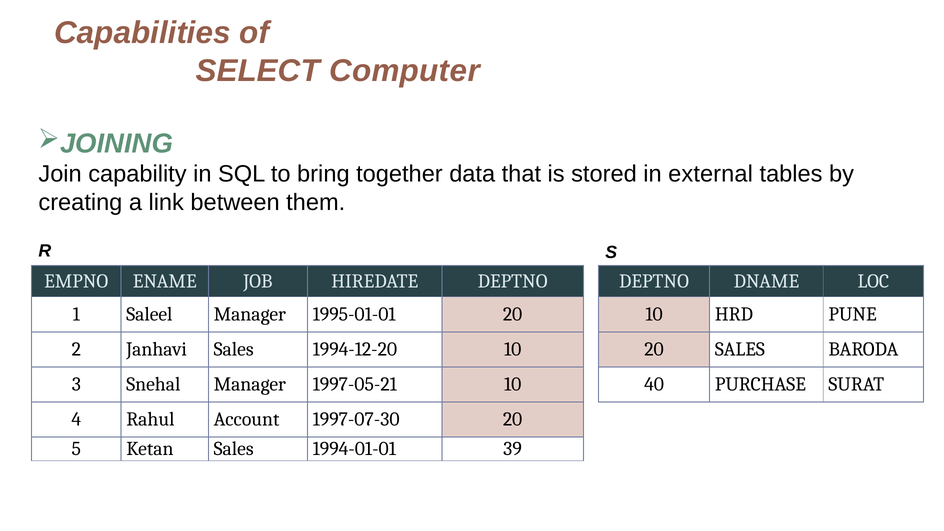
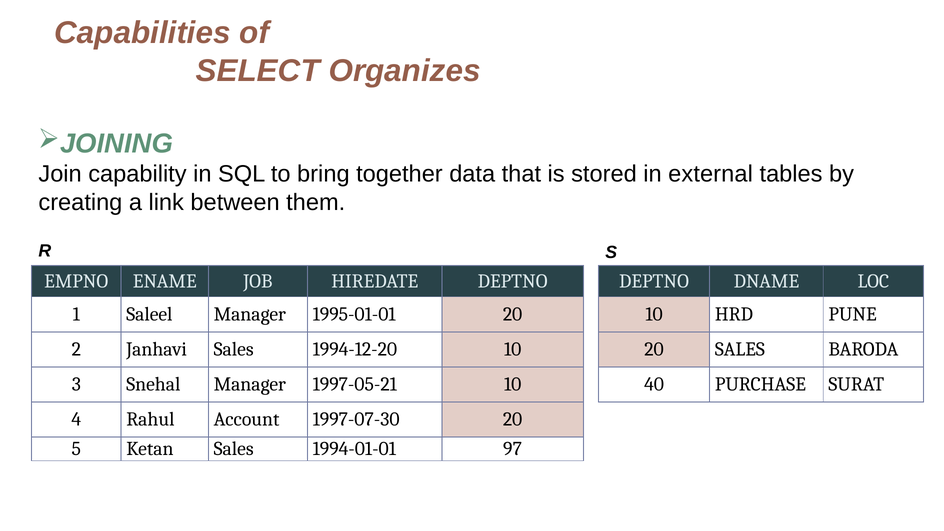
Computer: Computer -> Organizes (405, 71)
39: 39 -> 97 (513, 449)
